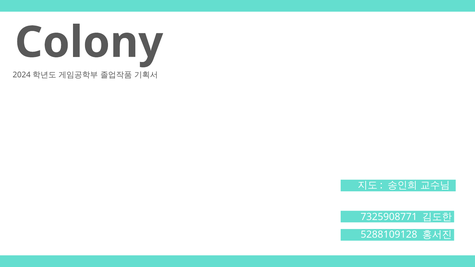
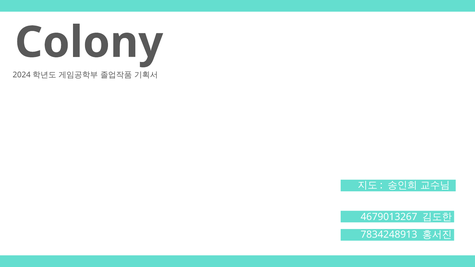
7325908771: 7325908771 -> 4679013267 (389, 217)
5288109128: 5288109128 -> 7834248913 (389, 235)
